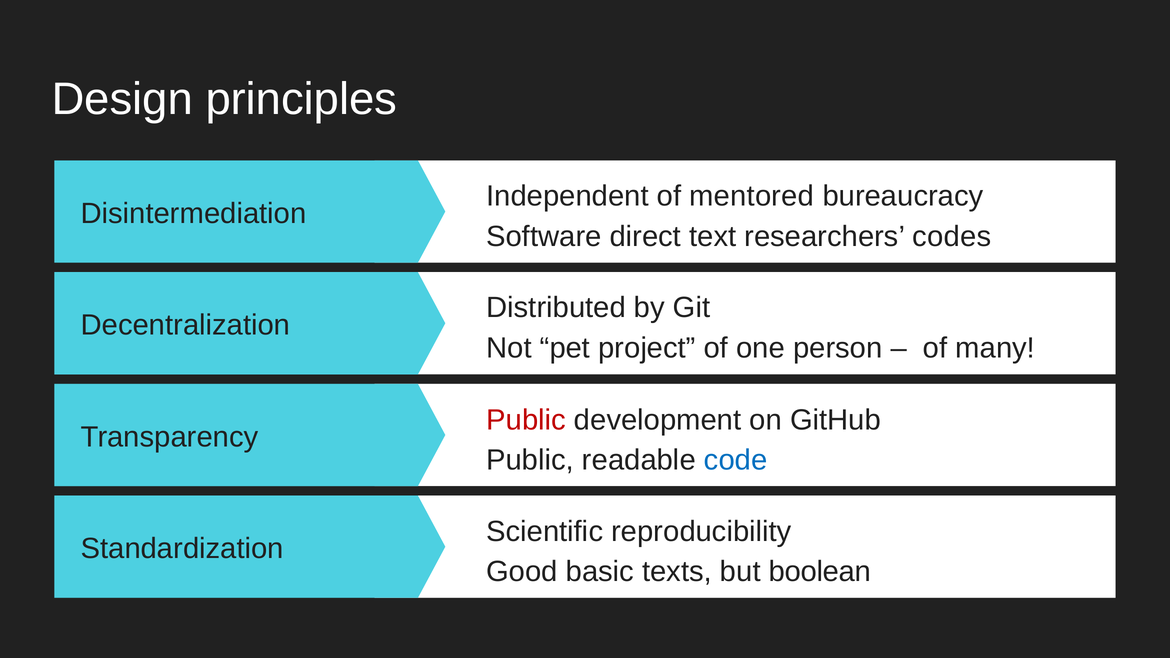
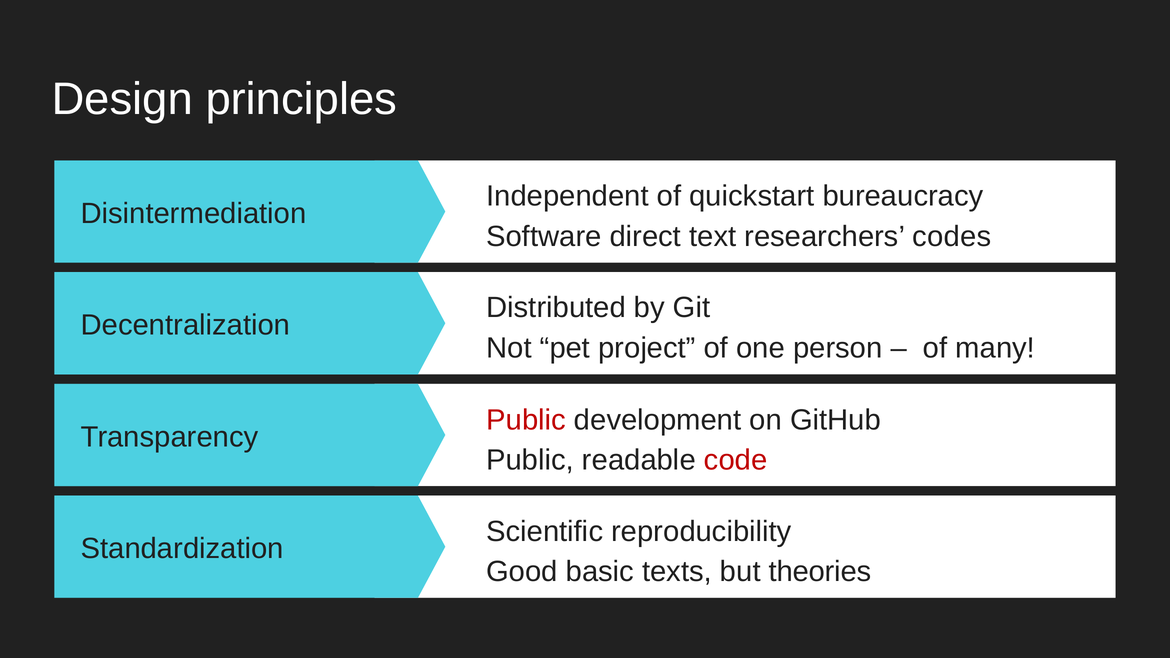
mentored: mentored -> quickstart (752, 196)
code colour: blue -> red (736, 460)
boolean: boolean -> theories (820, 572)
